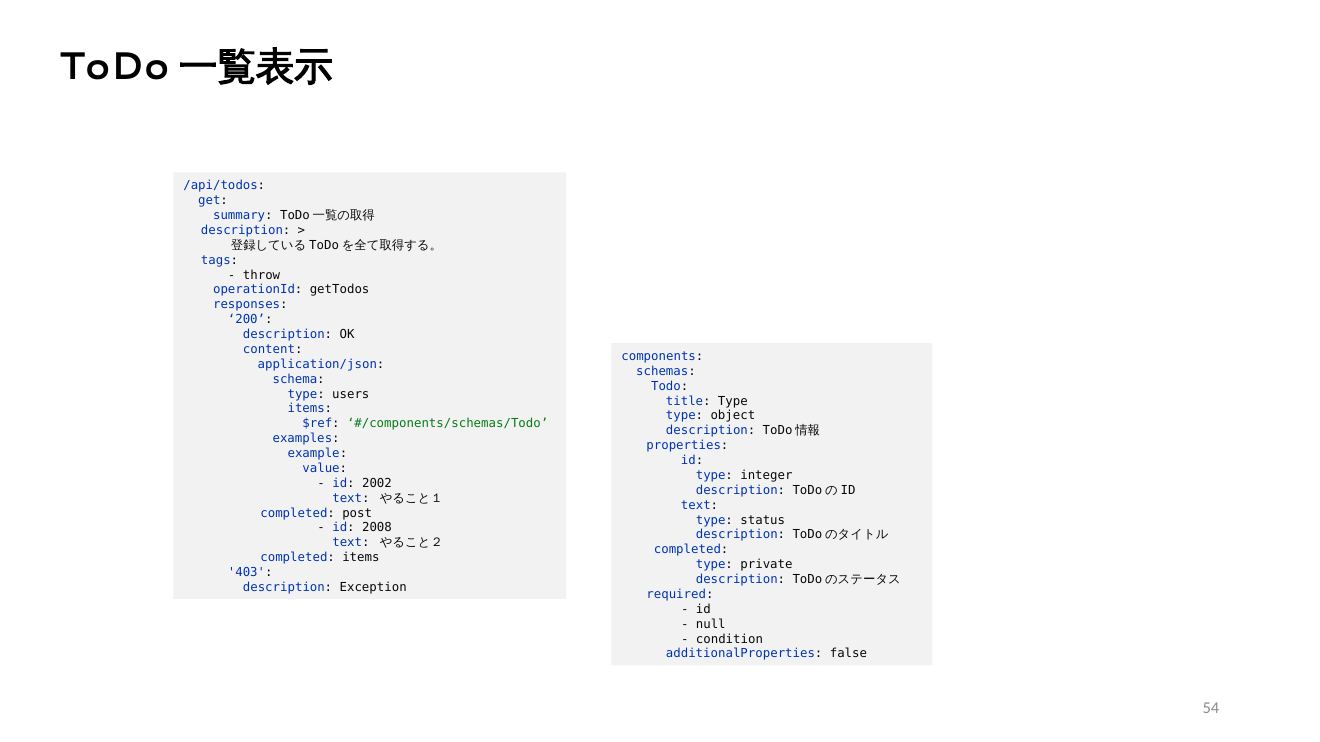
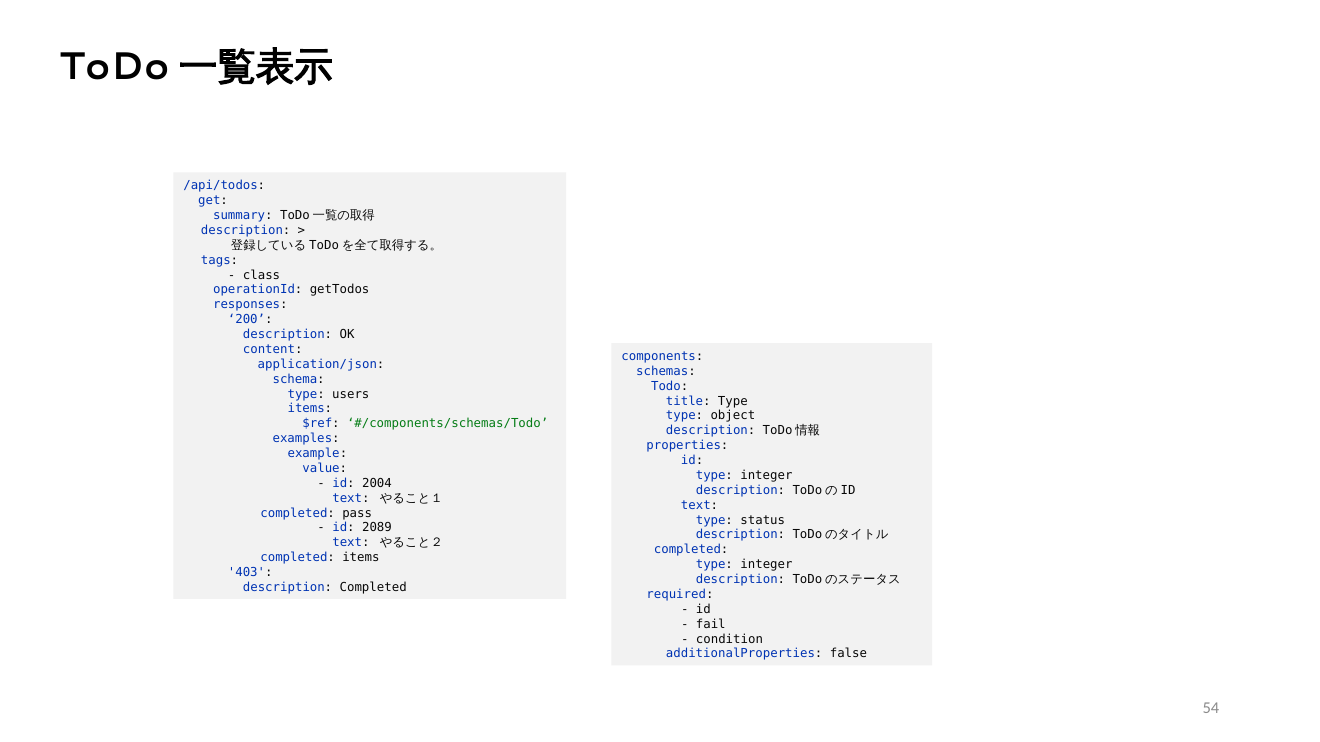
throw: throw -> class (262, 275)
2002: 2002 -> 2004 (377, 484)
post: post -> pass (357, 513)
2008: 2008 -> 2089 (377, 528)
private: private -> integer (766, 565)
description Exception: Exception -> Completed (373, 588)
null: null -> fail (711, 625)
